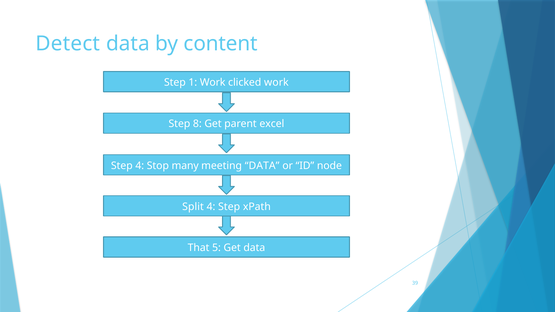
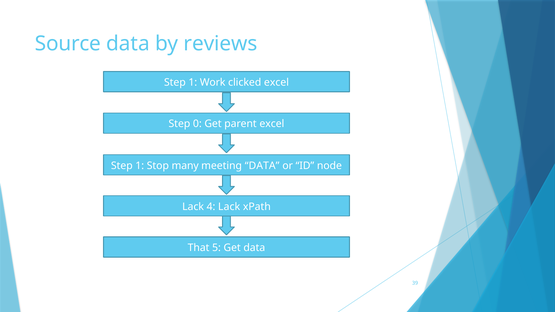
Detect: Detect -> Source (68, 44)
content: content -> reviews (221, 44)
clicked work: work -> excel (276, 82)
8: 8 -> 0 (197, 124)
4: 4 -> 1 (140, 166)
Split: Split -> Lack (193, 207)
4 Step: Step -> Lack (229, 207)
